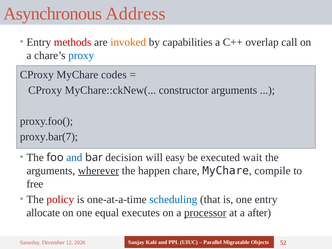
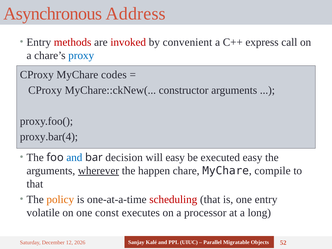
invoked colour: orange -> red (128, 42)
capabilities: capabilities -> convenient (187, 42)
overlap: overlap -> express (262, 42)
proxy.bar(7: proxy.bar(7 -> proxy.bar(4 (49, 137)
executed wait: wait -> easy (253, 157)
free: free -> that (35, 184)
policy colour: red -> orange (60, 199)
scheduling colour: blue -> red (173, 199)
allocate: allocate -> volatile (43, 213)
equal: equal -> const (107, 213)
processor underline: present -> none (205, 213)
after: after -> long (259, 213)
